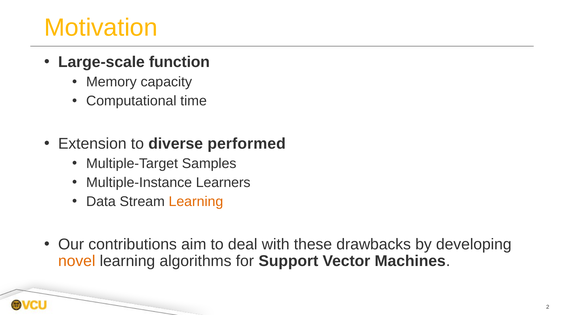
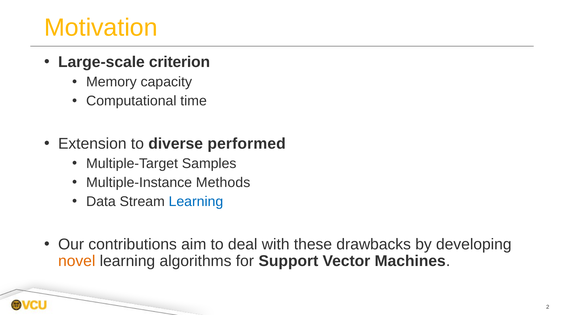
function: function -> criterion (179, 62)
Learners: Learners -> Methods (223, 183)
Learning colour: orange -> blue (196, 202)
